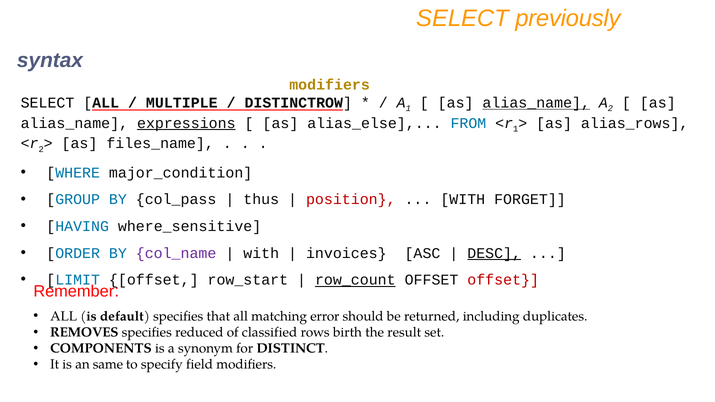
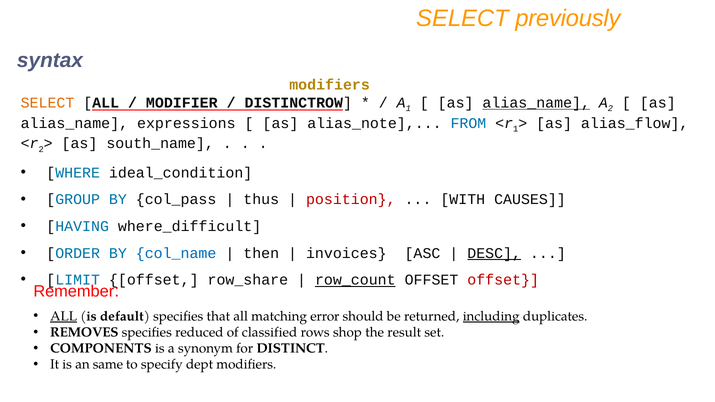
SELECT colour: black -> orange (48, 103)
MULTIPLE: MULTIPLE -> MODIFIER (182, 103)
expressions underline: present -> none (186, 123)
alias_else: alias_else -> alias_note (374, 123)
alias_rows: alias_rows -> alias_flow (635, 123)
files_name: files_name -> south_name (160, 144)
major_condition: major_condition -> ideal_condition (181, 173)
FORGET: FORGET -> CAUSES (530, 200)
where_sensitive: where_sensitive -> where_difficult (190, 226)
col_name colour: purple -> blue (176, 253)
with: with -> then (261, 253)
row_start: row_start -> row_share (248, 280)
ALL underline: none -> present (64, 316)
including underline: none -> present (491, 316)
birth: birth -> shop (347, 332)
field: field -> dept (200, 365)
